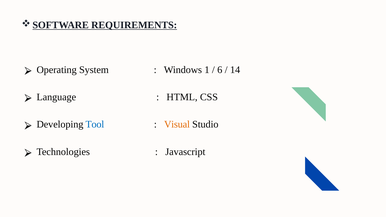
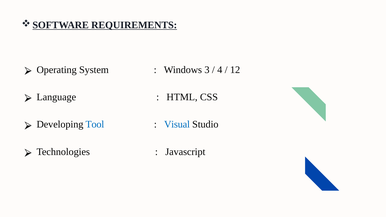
1: 1 -> 3 (207, 70)
6: 6 -> 4 (220, 70)
14: 14 -> 12 (235, 70)
Visual colour: orange -> blue (177, 124)
